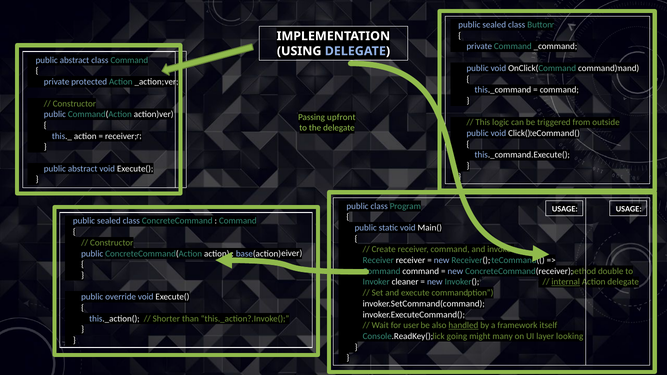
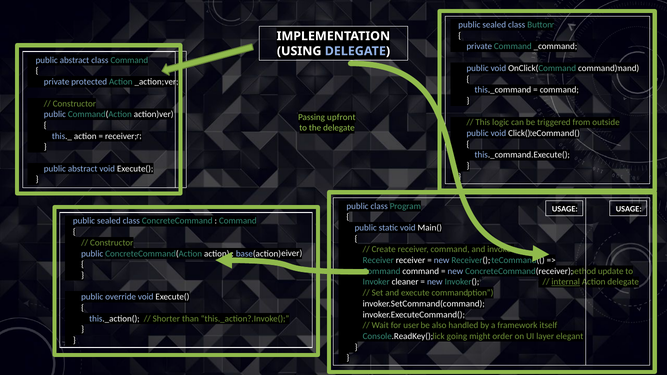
double: double -> update (611, 271)
handled underline: present -> none (463, 326)
many: many -> order (503, 336)
looking: looking -> elegant (570, 336)
